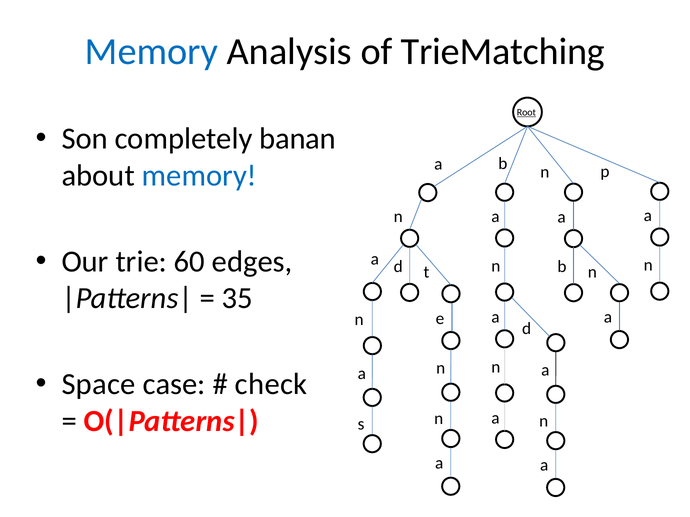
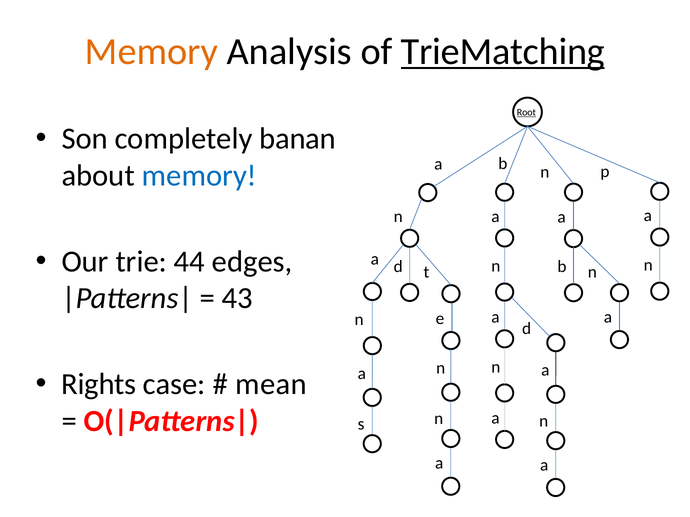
Memory colour: blue -> orange (152, 52)
TrieMatching underline: none -> present (503, 52)
60: 60 -> 44 (189, 262)
35: 35 -> 43 (237, 299)
Space: Space -> Rights (99, 385)
check: check -> mean (271, 385)
